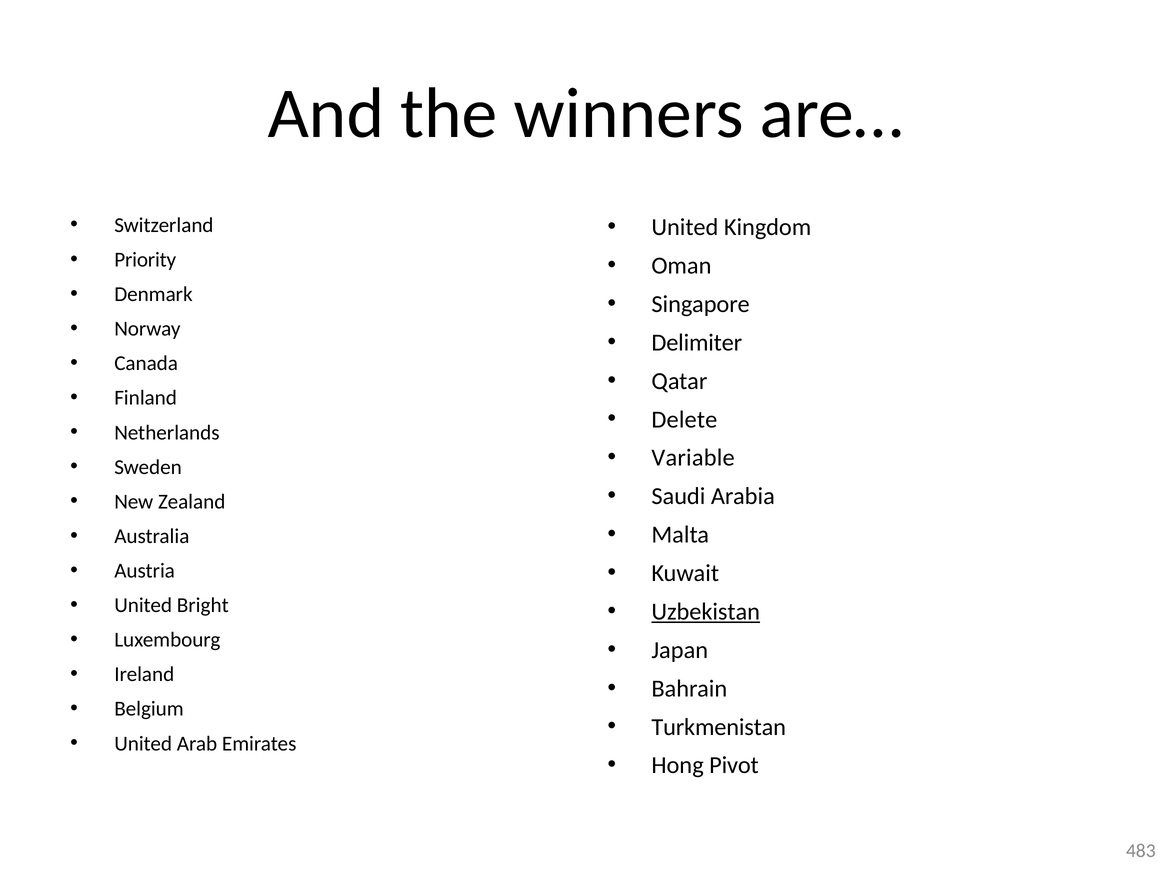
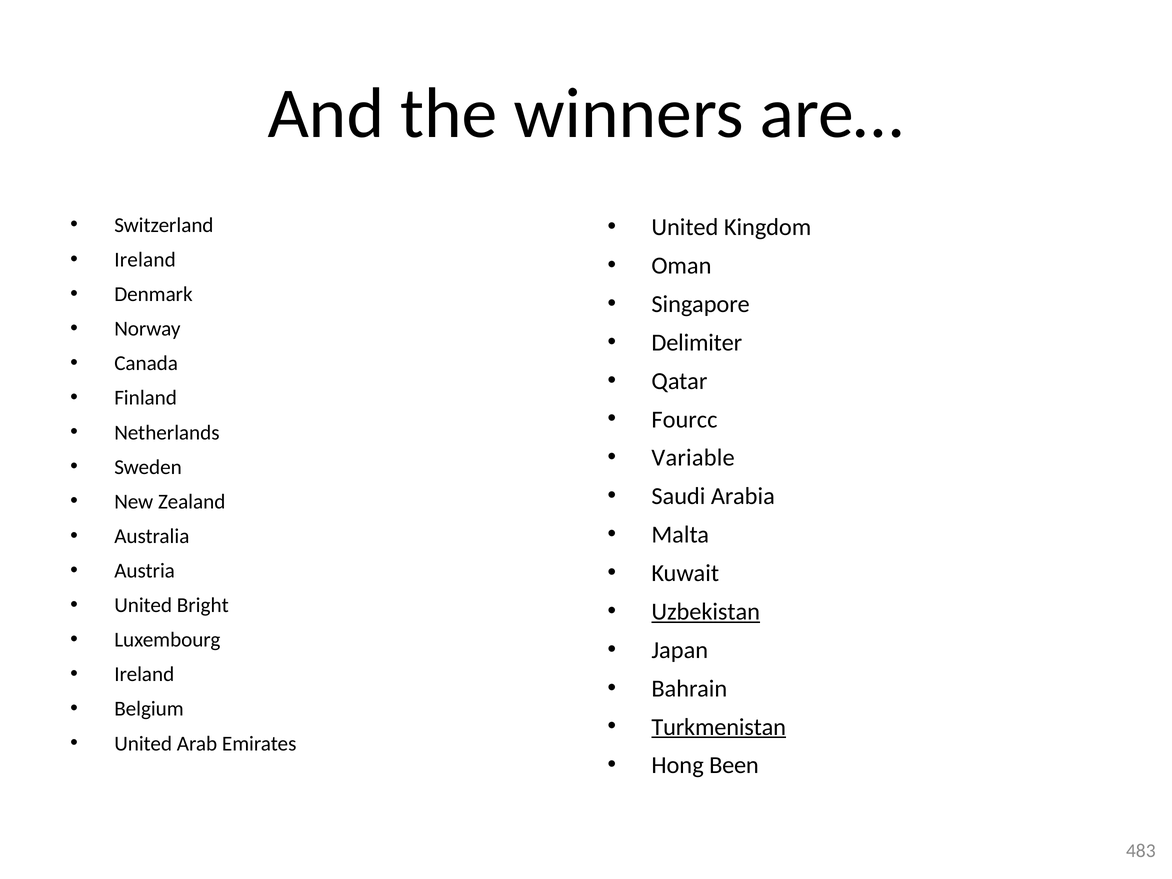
Priority: Priority -> Ireland (145, 260)
Delete: Delete -> Fourcc (684, 419)
Turkmenistan underline: none -> present (719, 727)
Pivot: Pivot -> Been (734, 765)
